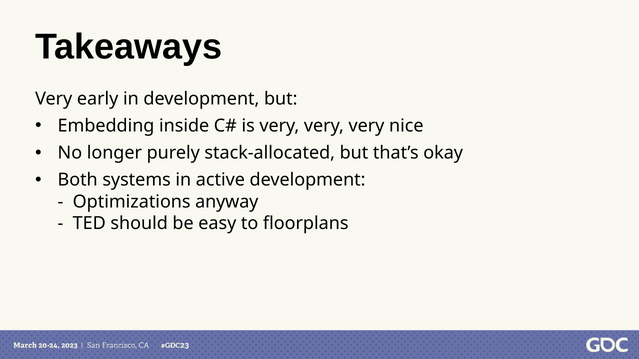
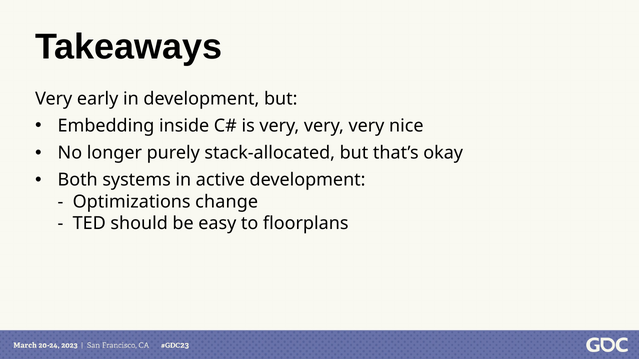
anyway: anyway -> change (227, 202)
